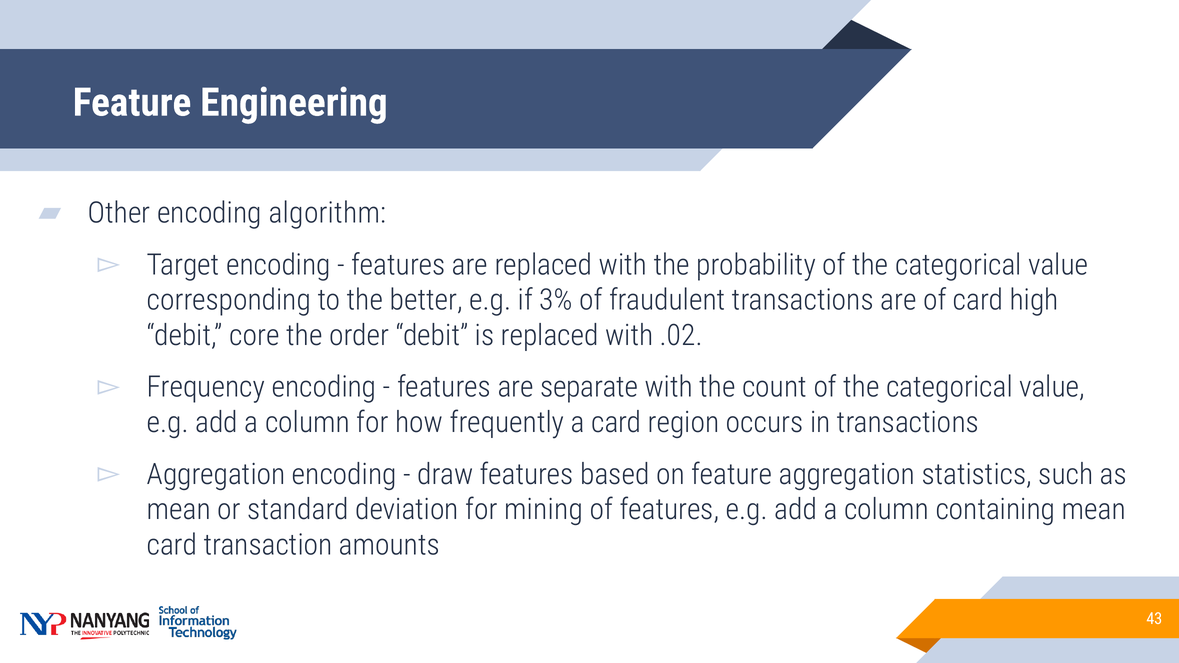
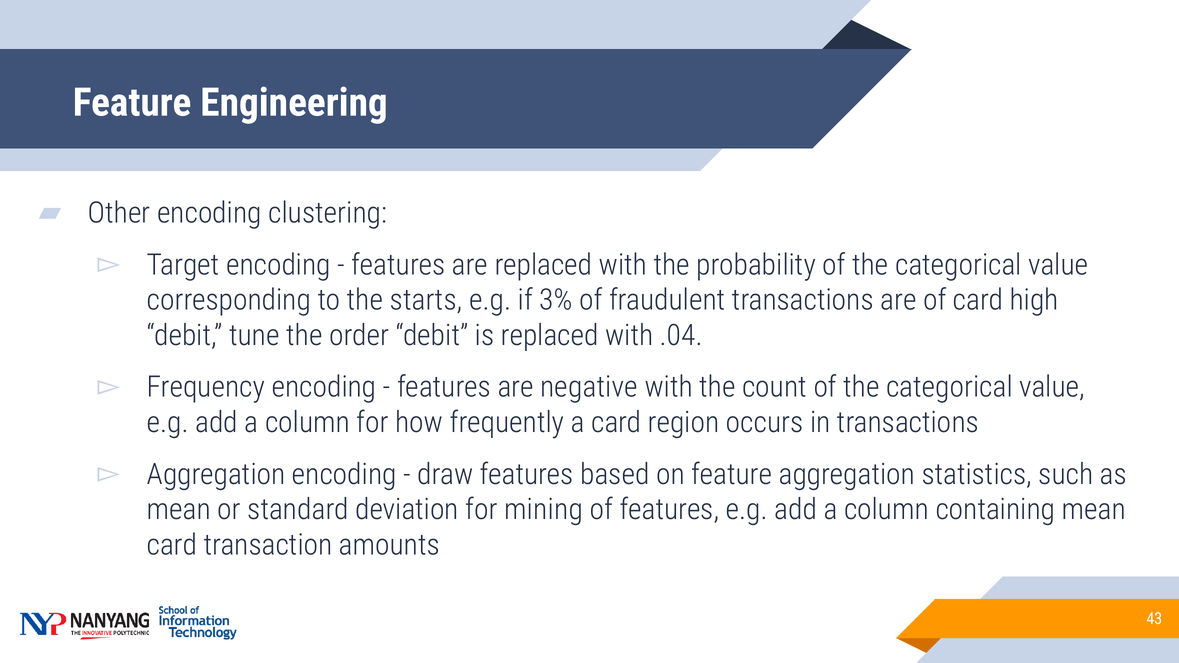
algorithm: algorithm -> clustering (328, 213)
better: better -> starts (426, 300)
core: core -> tune (254, 336)
.02: .02 -> .04 (681, 336)
separate: separate -> negative (589, 387)
